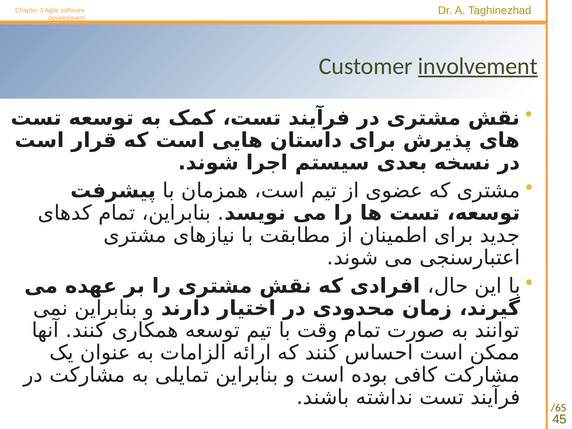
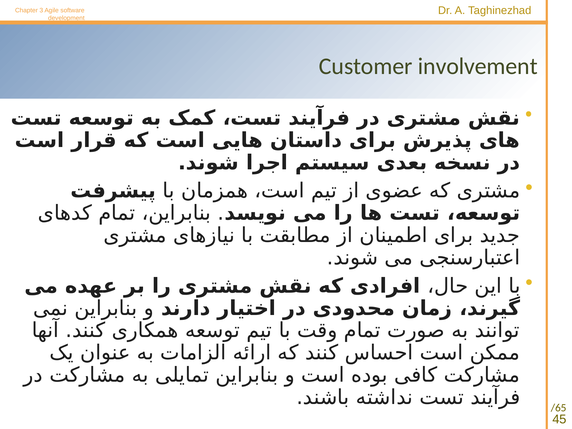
involvement underline: present -> none (478, 66)
